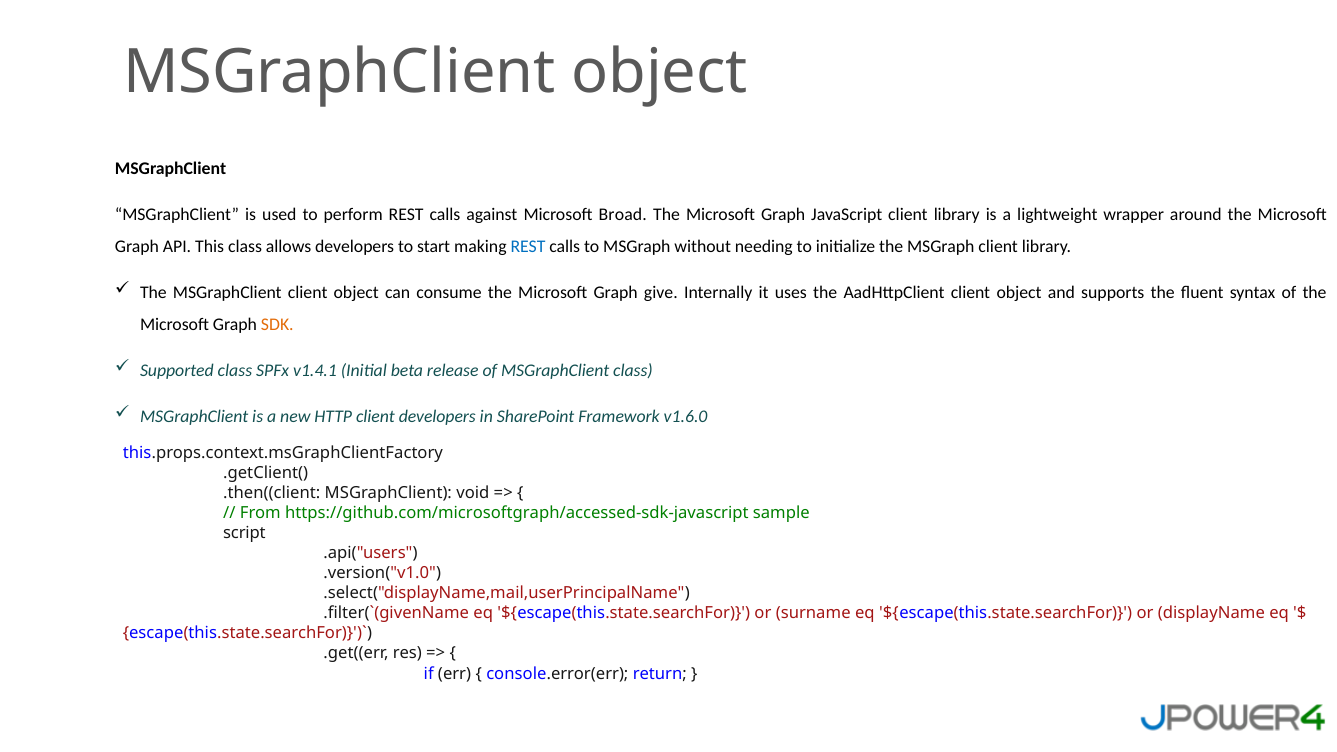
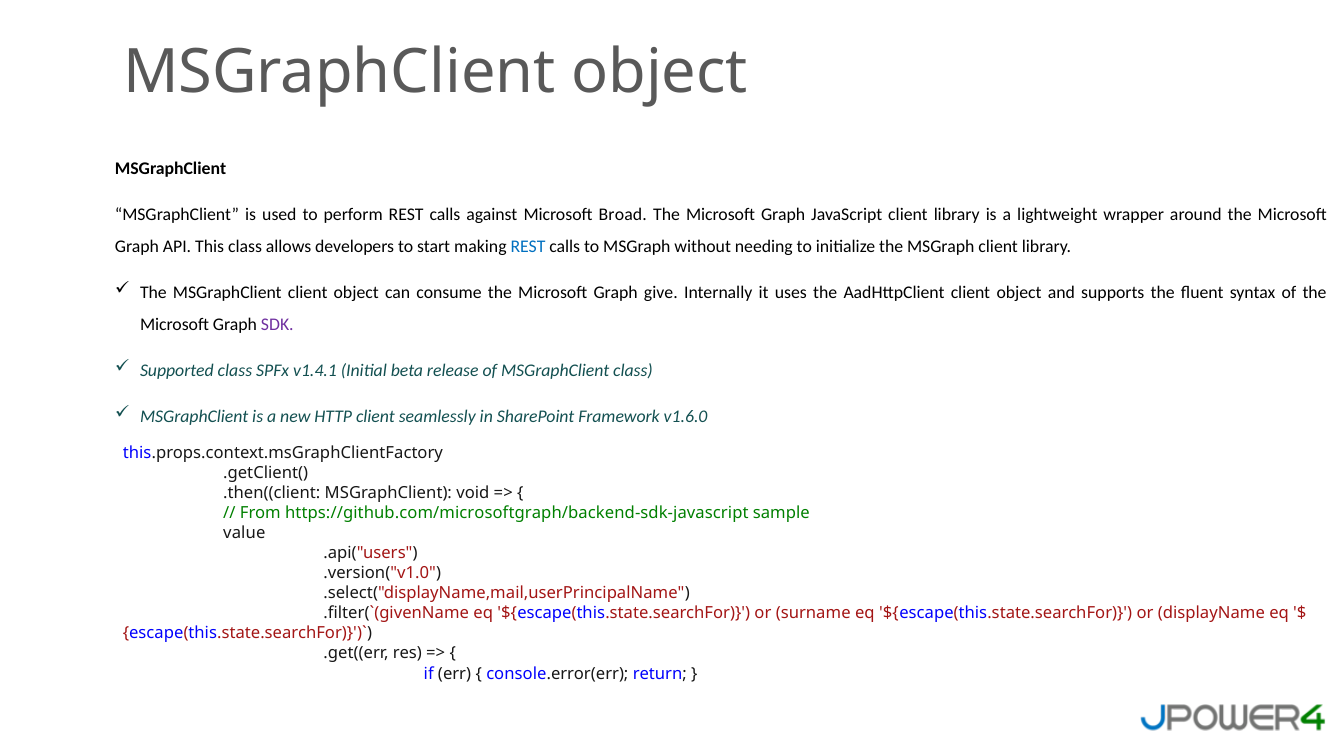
SDK colour: orange -> purple (277, 325)
client developers: developers -> seamlessly (437, 416)
https://github.com/microsoftgraph/accessed-sdk-javascript: https://github.com/microsoftgraph/accessed-sdk-javascript -> https://github.com/microsoftgraph/backend-sdk-javascript (517, 513)
script: script -> value (244, 533)
